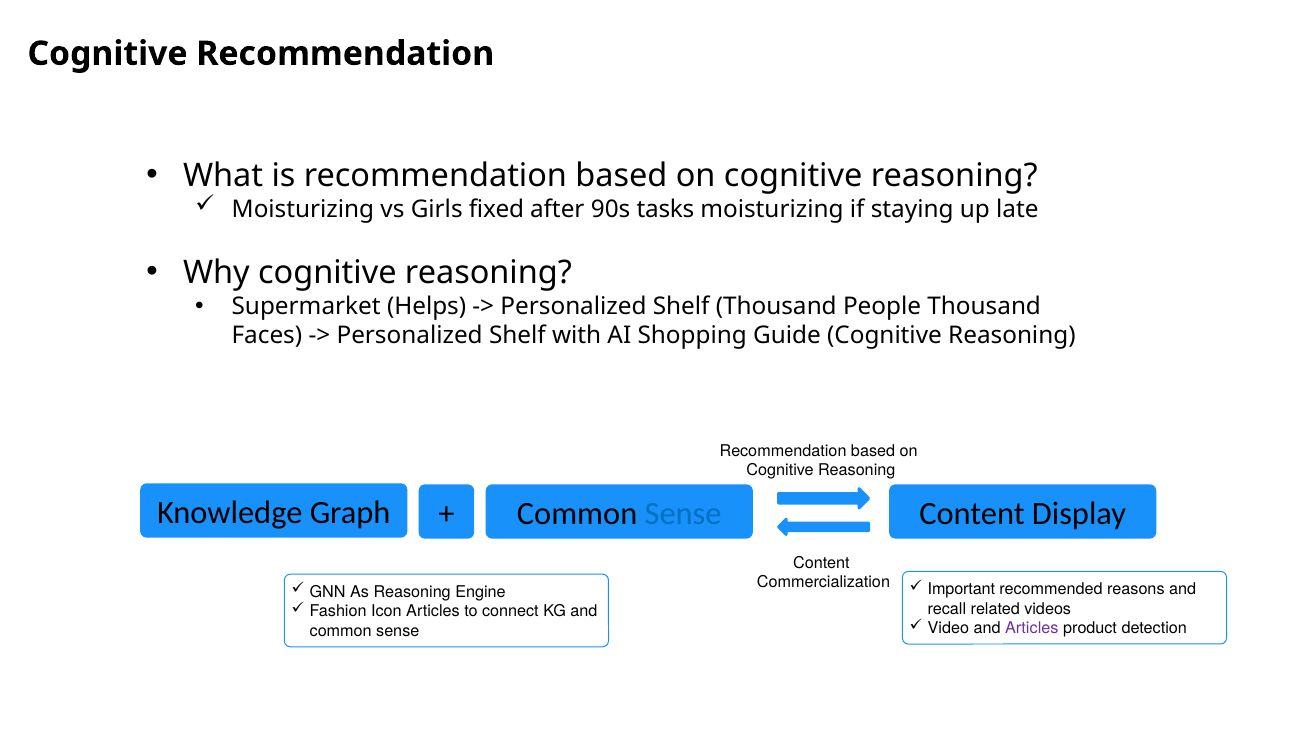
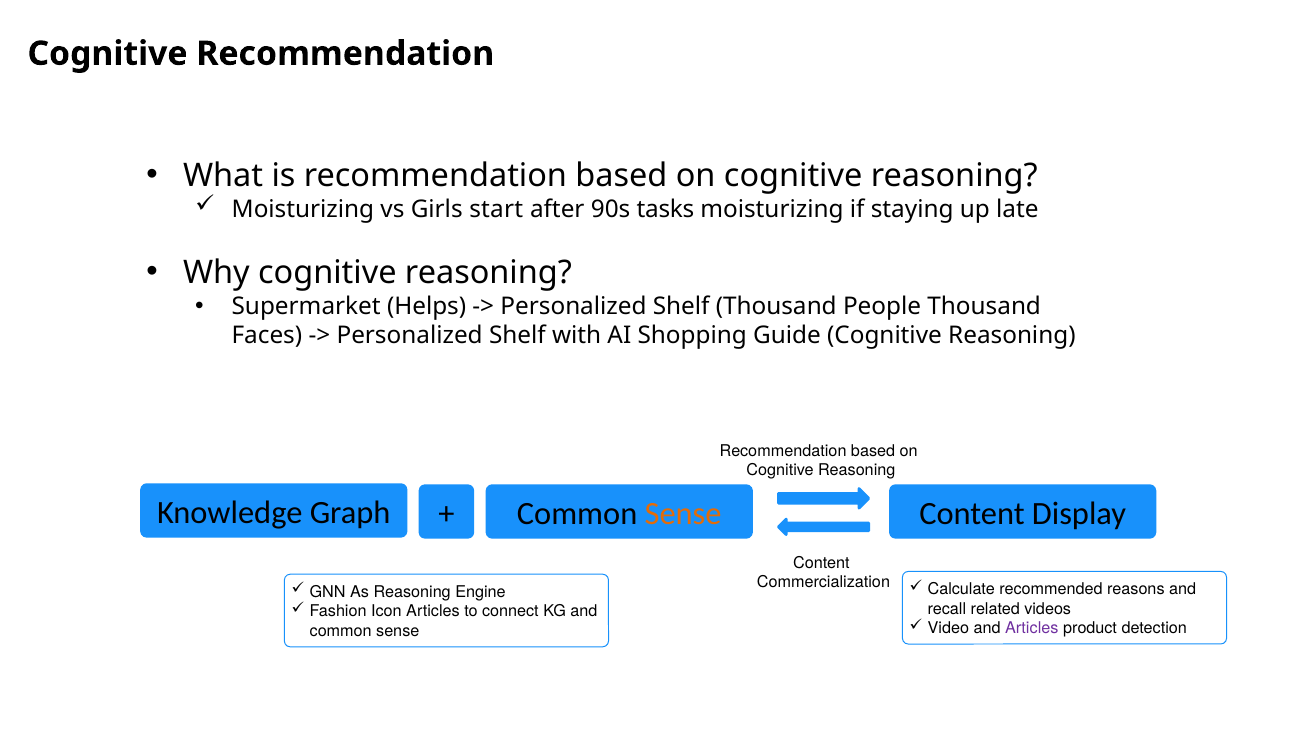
fixed: fixed -> start (496, 209)
Sense colour: blue -> orange (683, 514)
Important: Important -> Calculate (961, 589)
